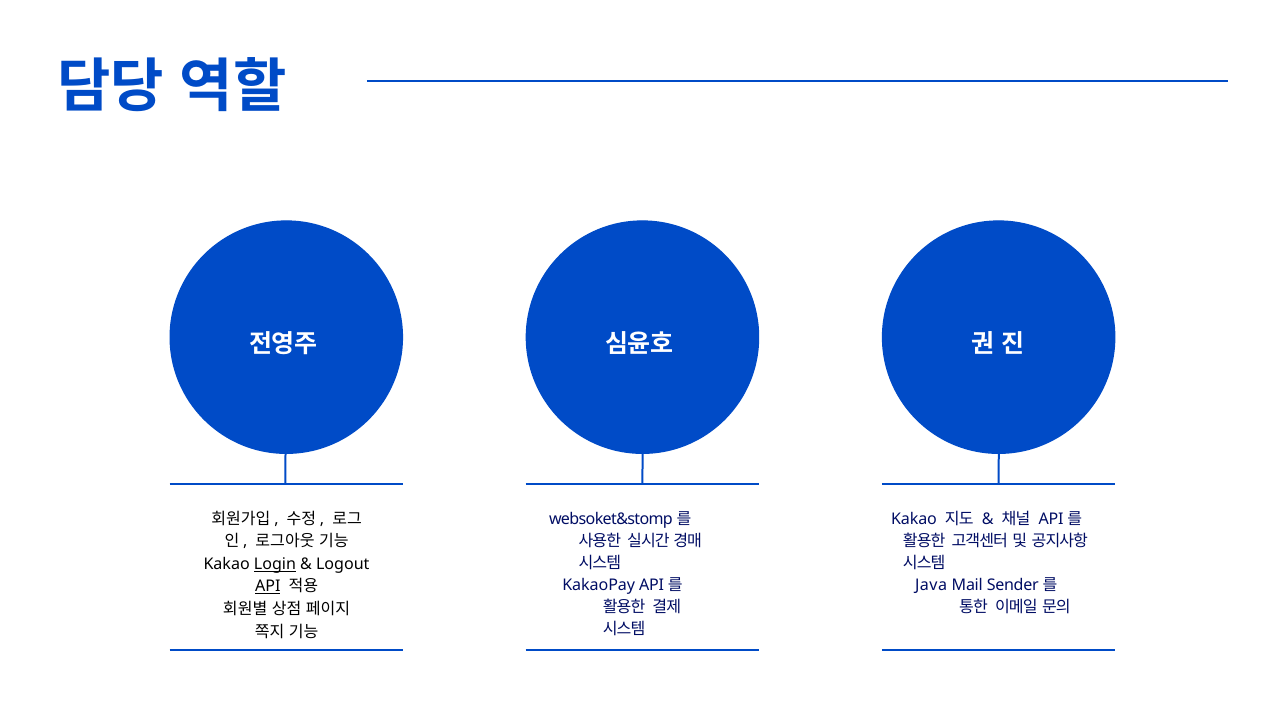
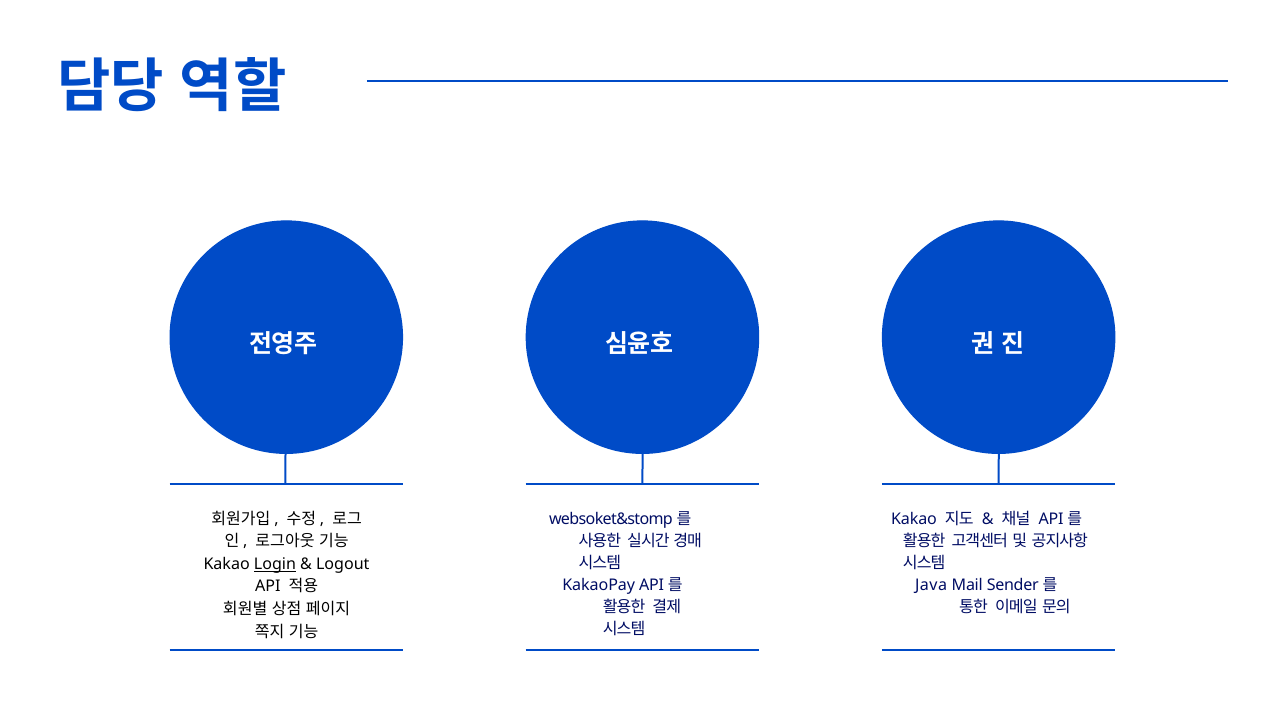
API underline: present -> none (268, 586)
